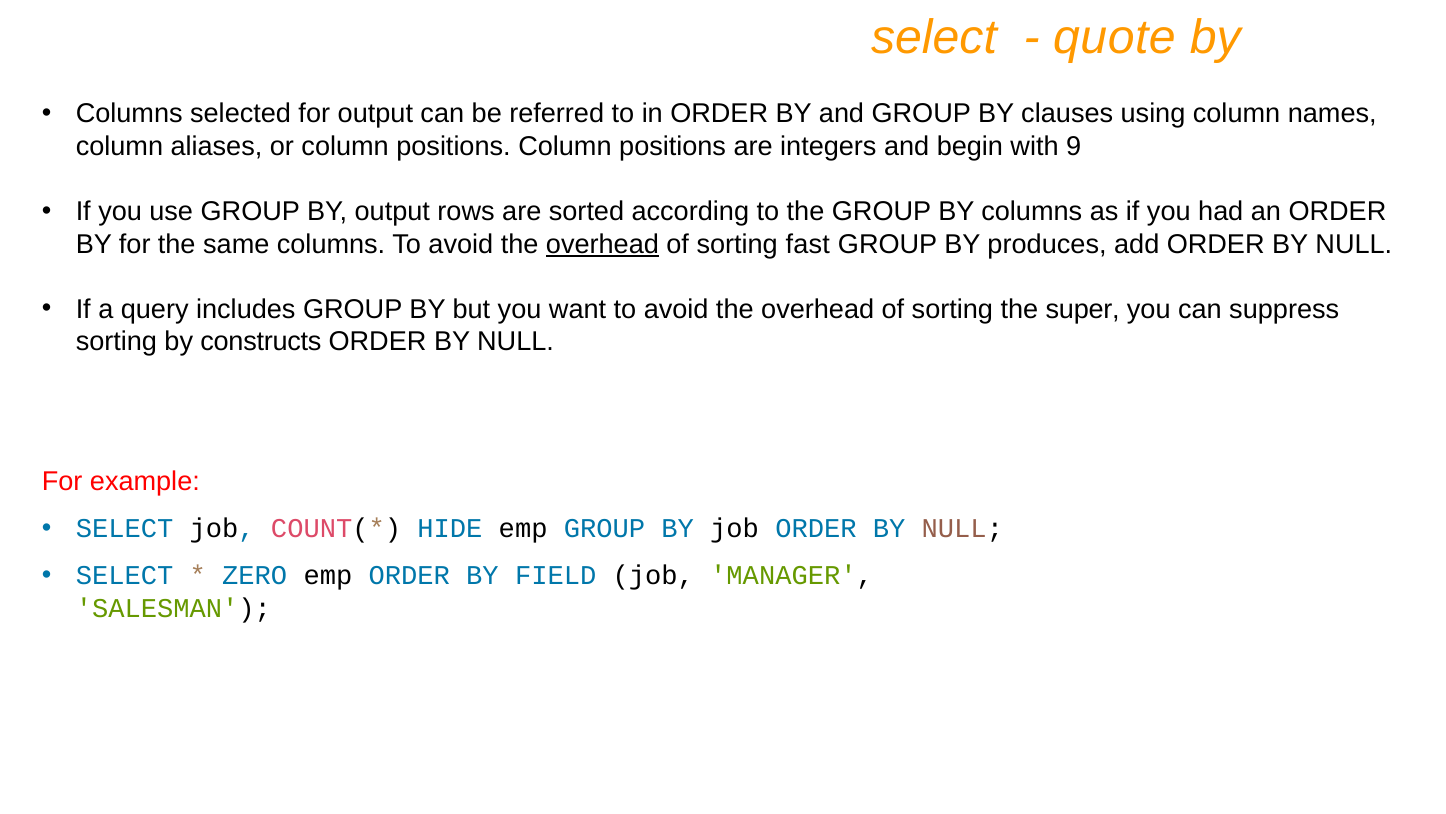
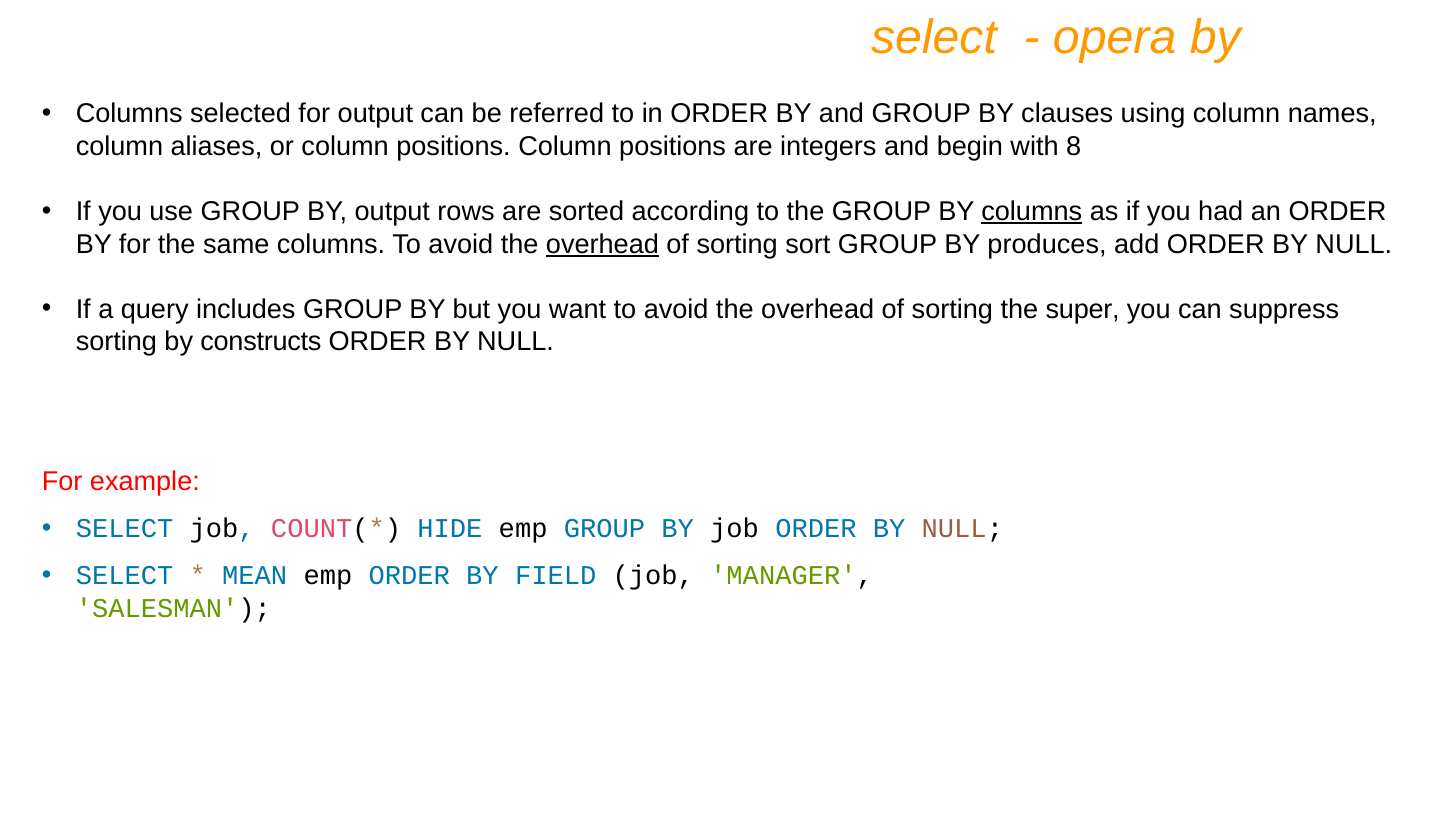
quote: quote -> opera (1115, 38)
9: 9 -> 8 (1074, 146)
columns underline: none -> present (1032, 211)
fast: fast -> sort (808, 244)
ZERO: ZERO -> MEAN (255, 575)
